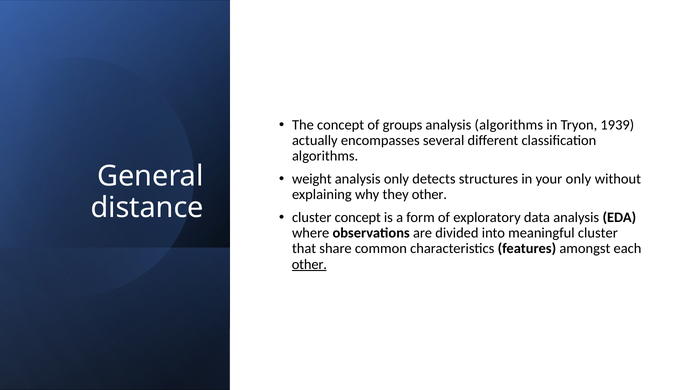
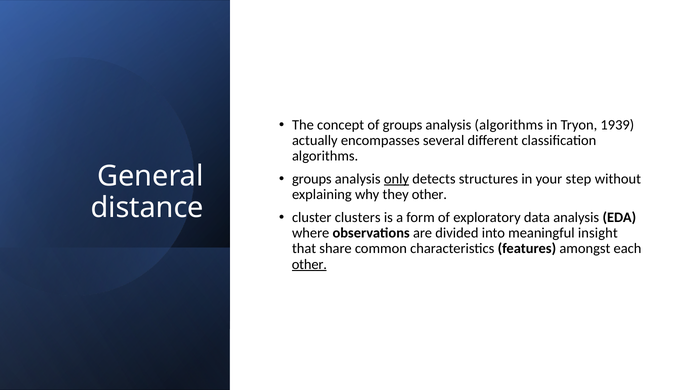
weight: weight -> groups (312, 179)
only underline: none -> present (396, 179)
your only: only -> step (578, 179)
cluster concept: concept -> clusters (358, 218)
meaningful cluster: cluster -> insight (598, 233)
